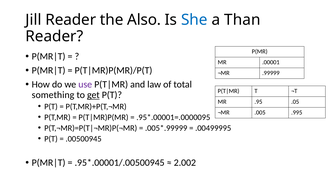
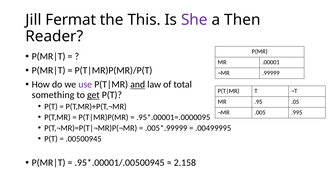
Jill Reader: Reader -> Fermat (71, 20)
Also: Also -> This (144, 20)
She colour: blue -> purple (194, 20)
Than: Than -> Then (242, 20)
and underline: none -> present (138, 84)
2.002: 2.002 -> 2.158 (185, 163)
